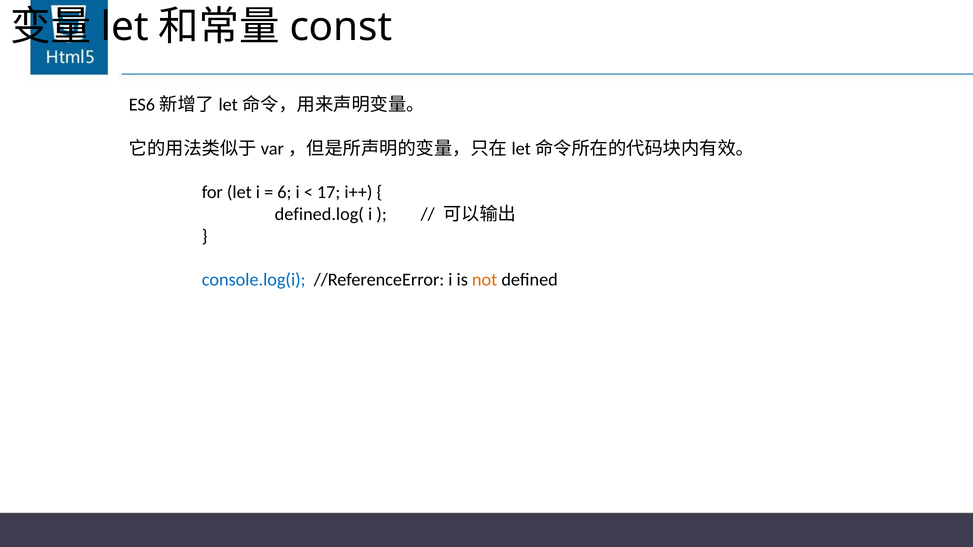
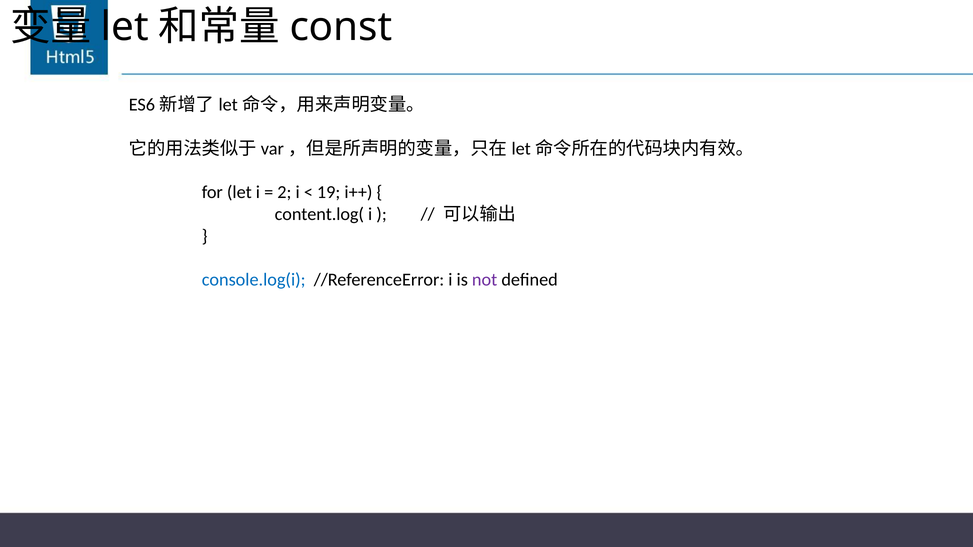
6: 6 -> 2 (284, 192)
17: 17 -> 19 (329, 192)
defined.log(: defined.log( -> content.log( (319, 214)
not colour: orange -> purple (485, 280)
